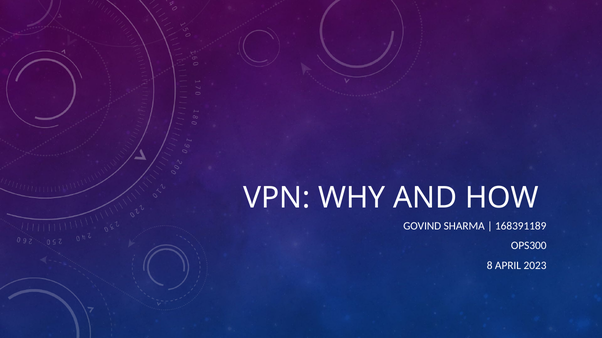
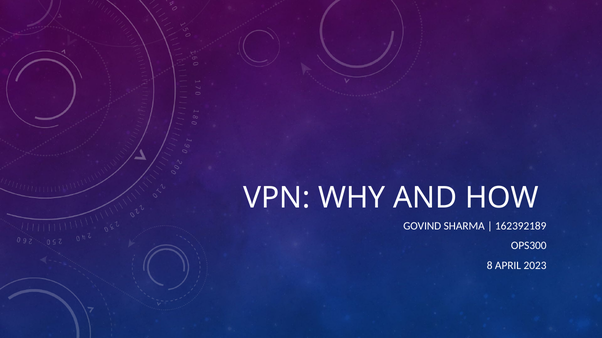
168391189: 168391189 -> 162392189 (521, 226)
